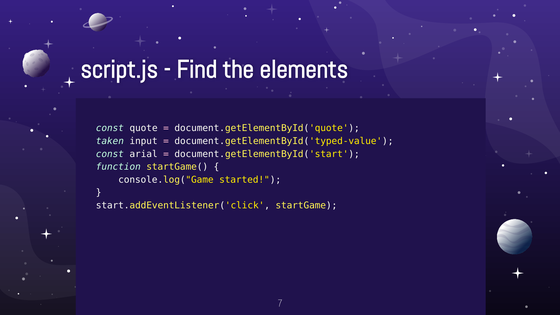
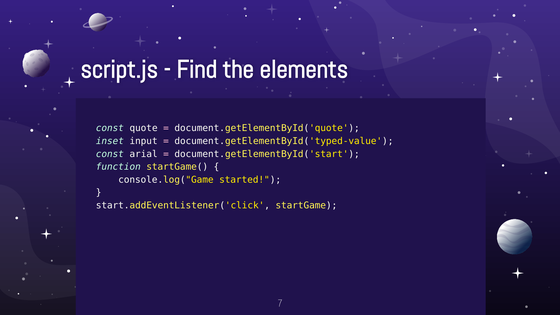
taken: taken -> inset (110, 141)
